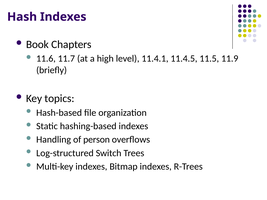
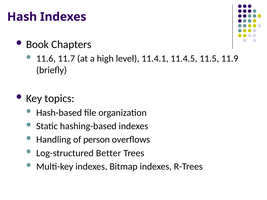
Switch: Switch -> Better (109, 153)
